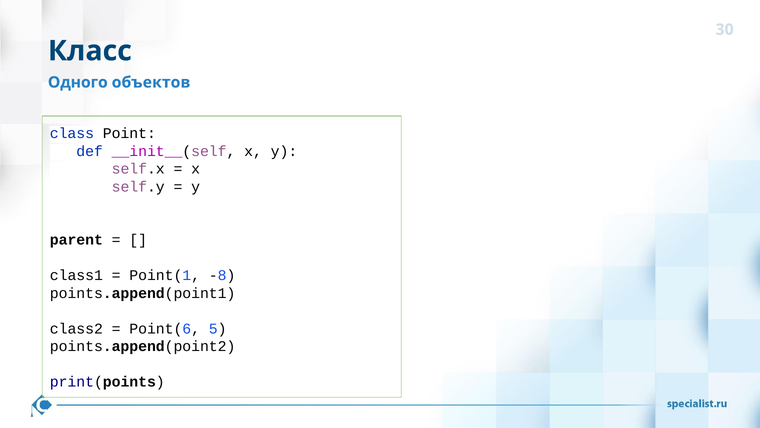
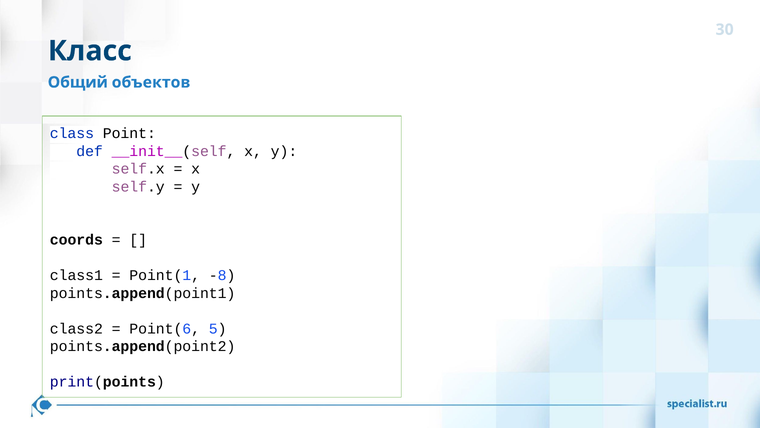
Одного: Одного -> Общий (78, 82)
parent: parent -> coords (76, 240)
